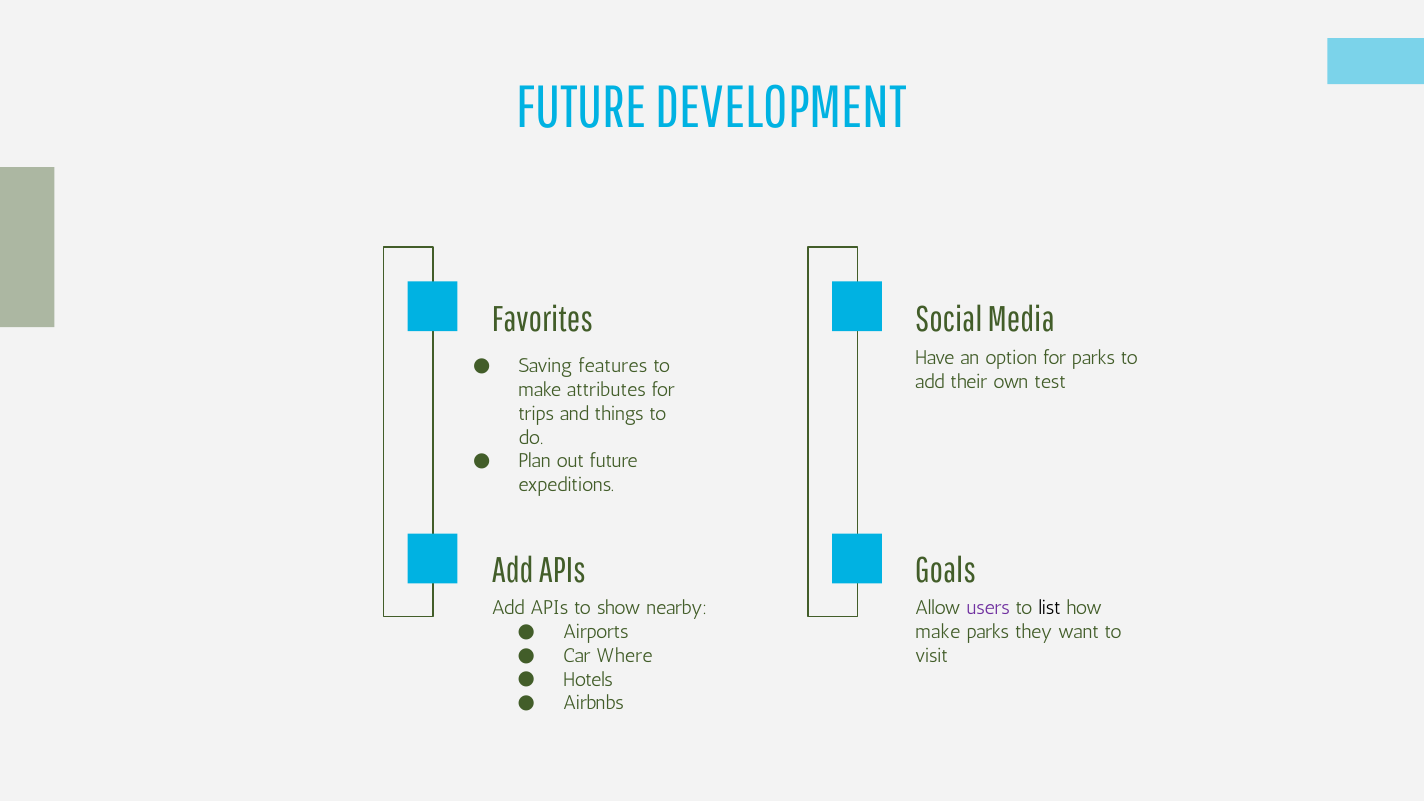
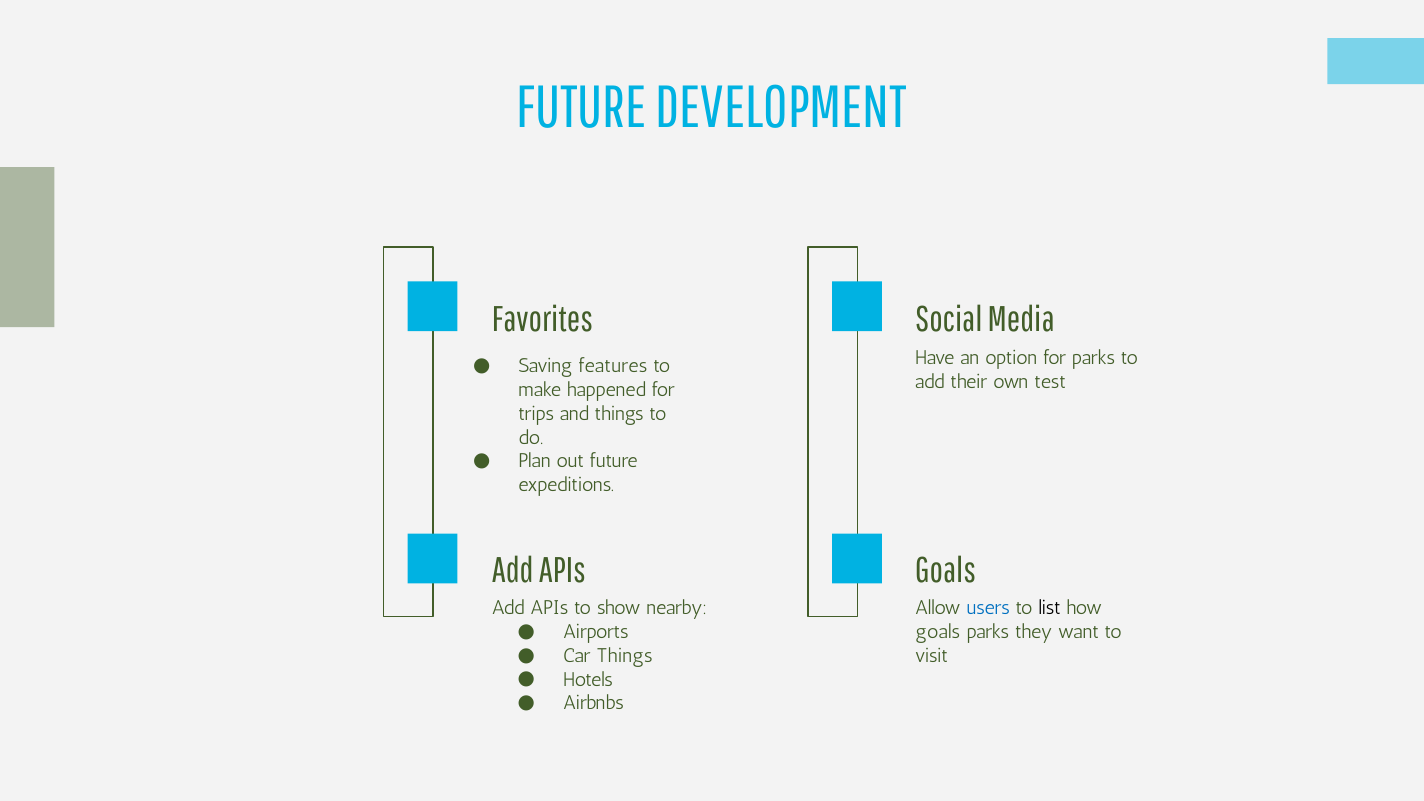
attributes: attributes -> happened (606, 390)
users colour: purple -> blue (988, 608)
make: make -> goals (938, 632)
Car Where: Where -> Things (625, 656)
